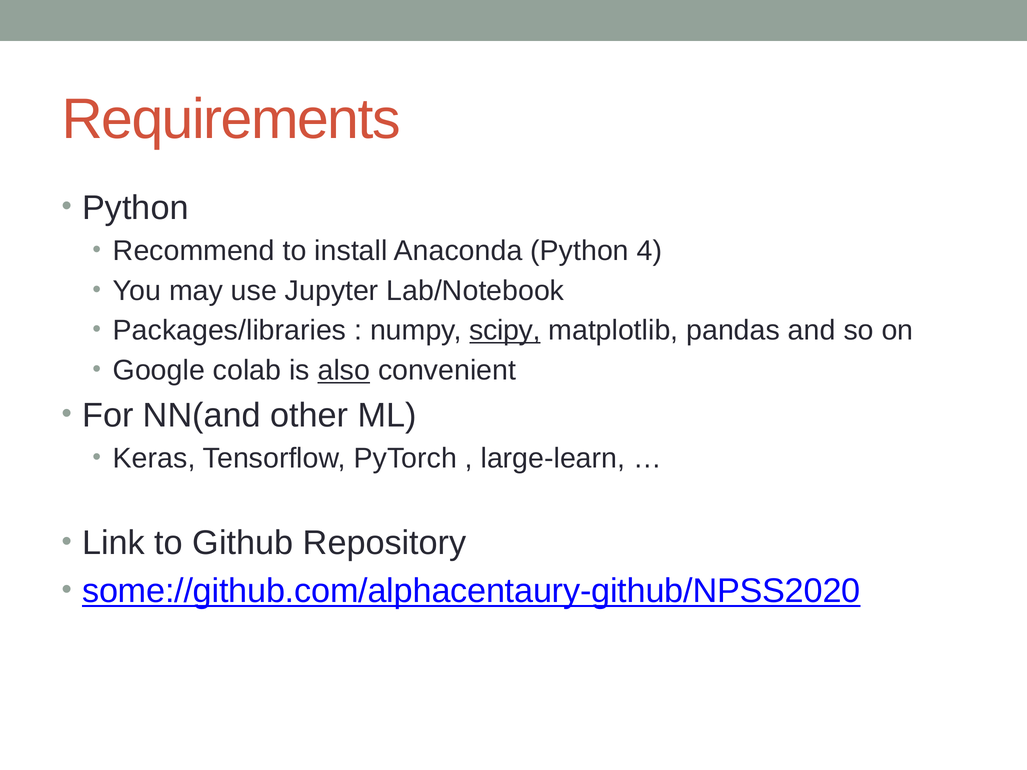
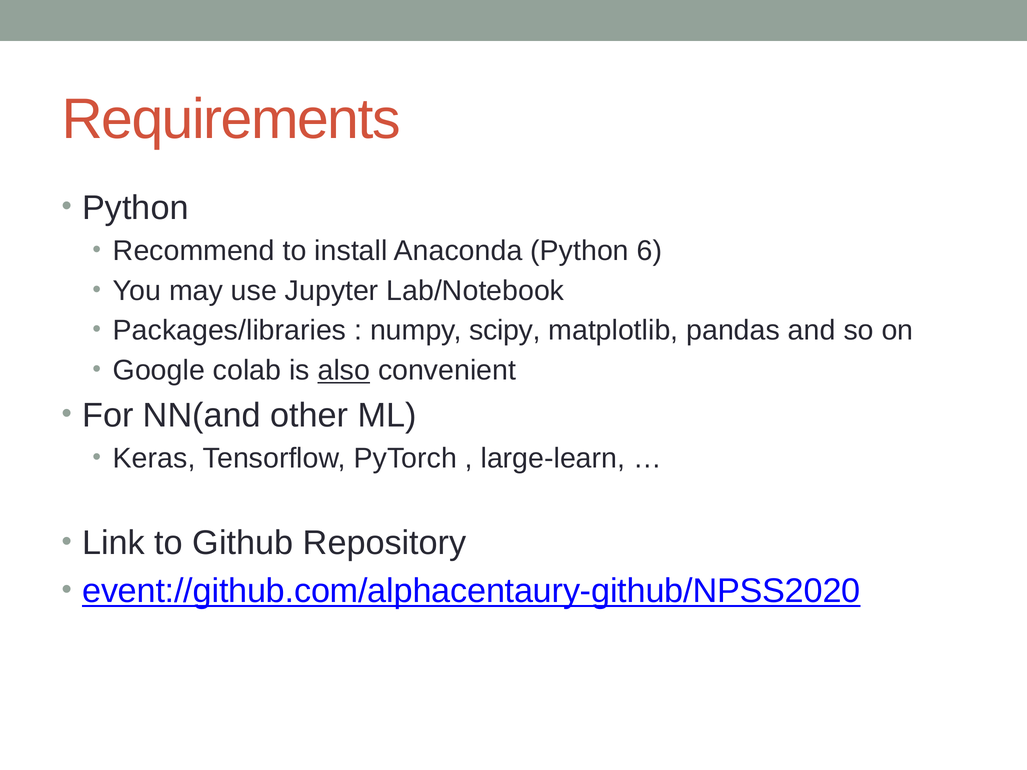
4: 4 -> 6 (649, 251)
scipy underline: present -> none (505, 331)
some://github.com/alphacentaury-github/NPSS2020: some://github.com/alphacentaury-github/NPSS2020 -> event://github.com/alphacentaury-github/NPSS2020 (471, 591)
